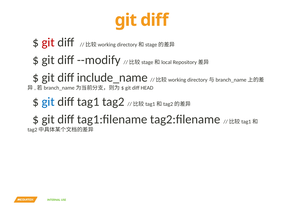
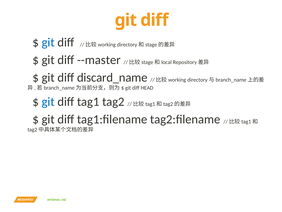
git colour: red -> blue (48, 42)
--modify: --modify -> --master (99, 60)
include_name: include_name -> discard_name (112, 77)
